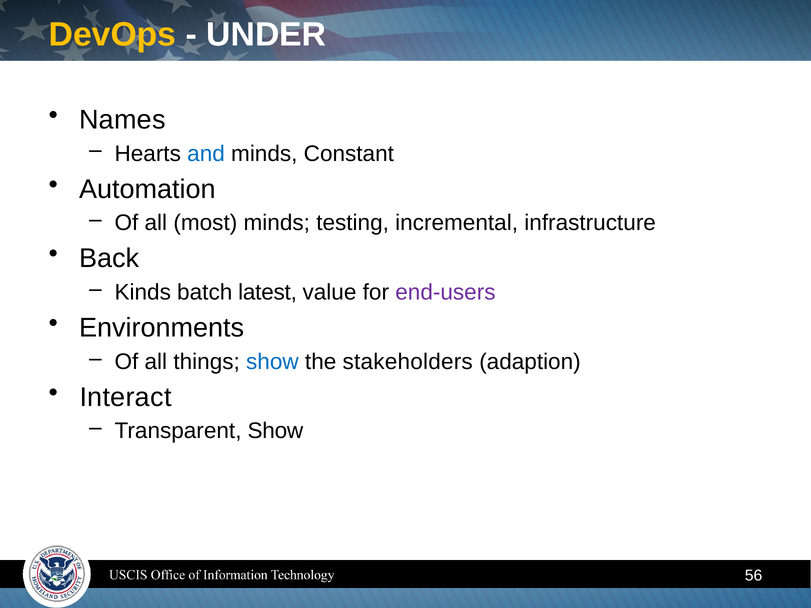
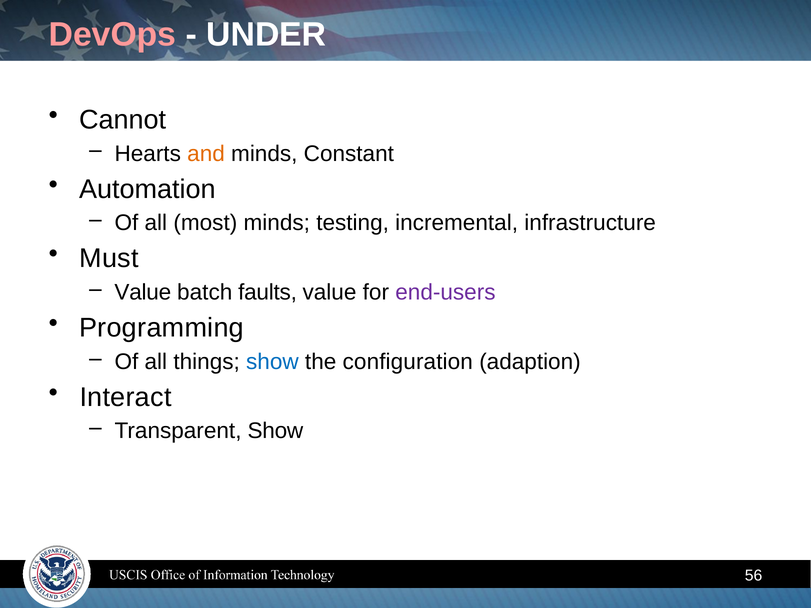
DevOps colour: yellow -> pink (112, 35)
Names: Names -> Cannot (123, 120)
and colour: blue -> orange (206, 154)
Back: Back -> Must (109, 259)
Kinds: Kinds -> Value (143, 292)
latest: latest -> faults (268, 292)
Environments: Environments -> Programming (162, 328)
stakeholders: stakeholders -> configuration (408, 362)
